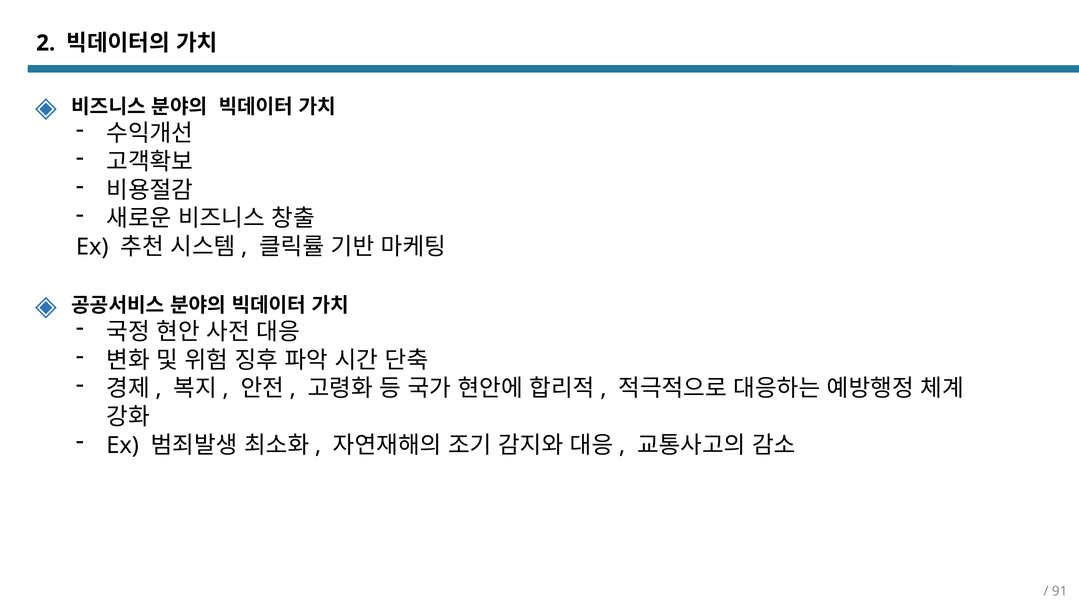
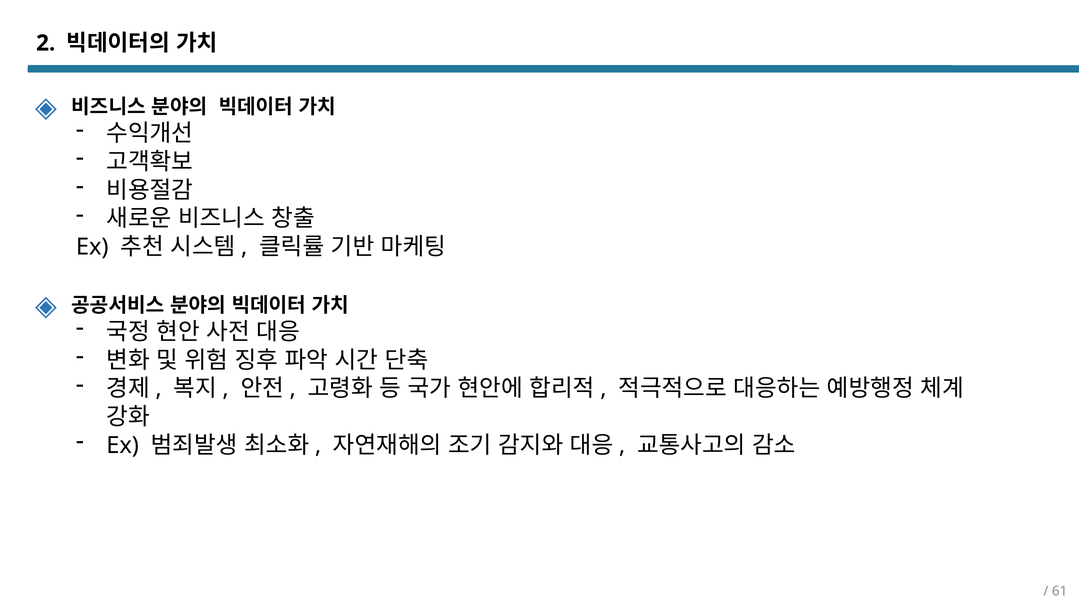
91: 91 -> 61 (1060, 591)
